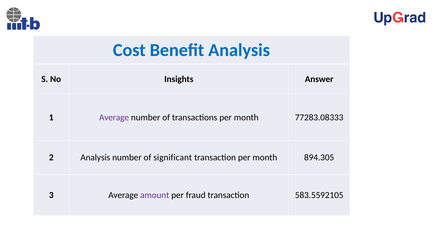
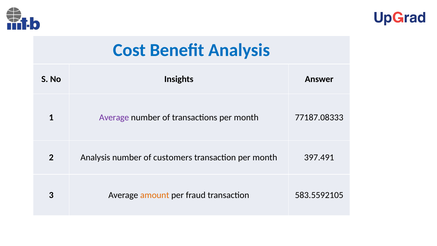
77283.08333: 77283.08333 -> 77187.08333 (319, 117)
significant: significant -> customers (173, 158)
894.305: 894.305 -> 397.491 (319, 158)
amount colour: purple -> orange (155, 195)
